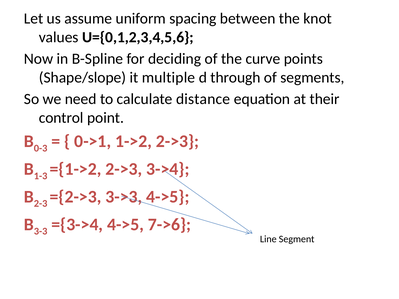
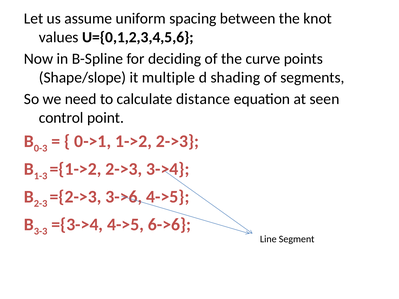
through: through -> shading (235, 77)
their: their -> seen (325, 99)
3->3: 3->3 -> 3->6 (124, 197)
7->6: 7->6 -> 6->6 (169, 225)
